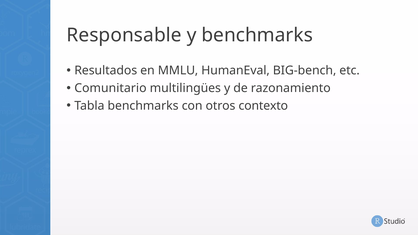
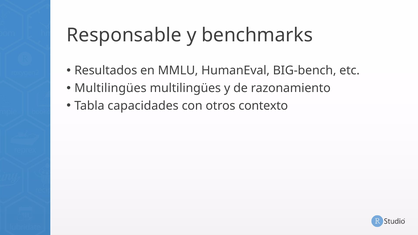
Comunitario: Comunitario -> Multilingües (110, 88)
Tabla benchmarks: benchmarks -> capacidades (143, 106)
